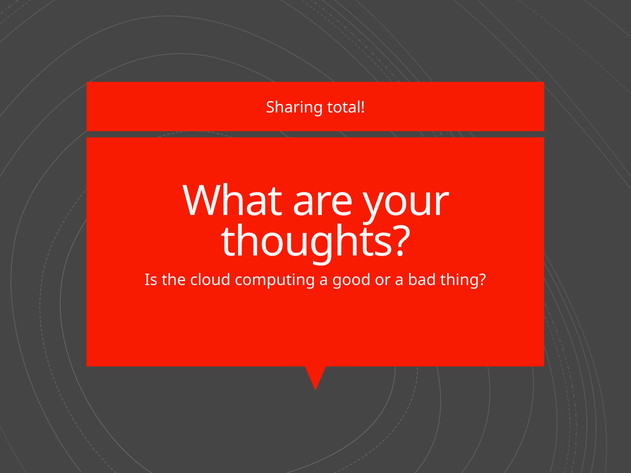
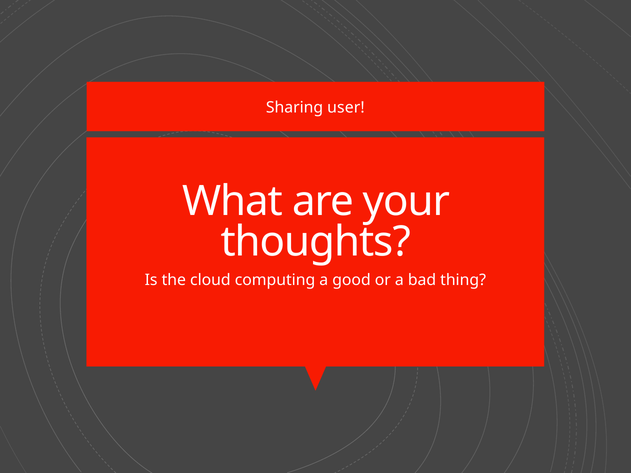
total: total -> user (346, 108)
